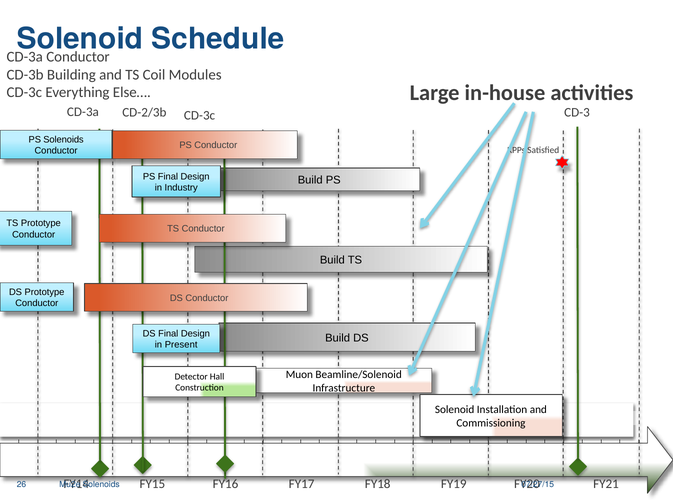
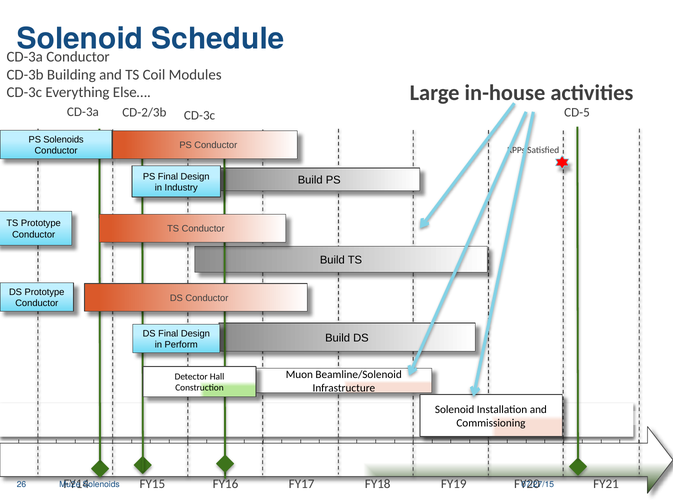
CD-3: CD-3 -> CD-5 (577, 113)
Present: Present -> Perform (181, 345)
